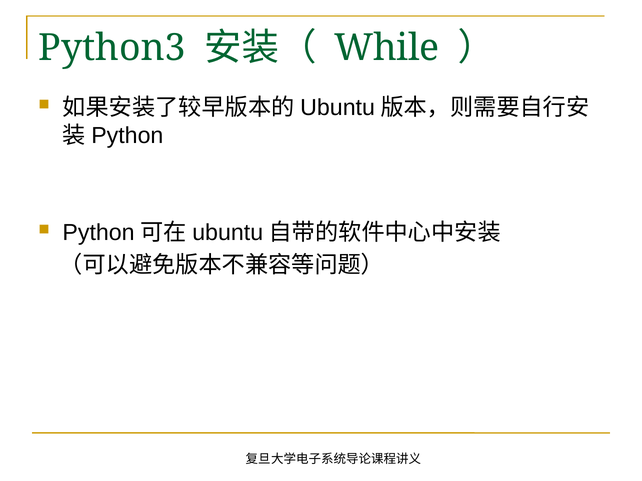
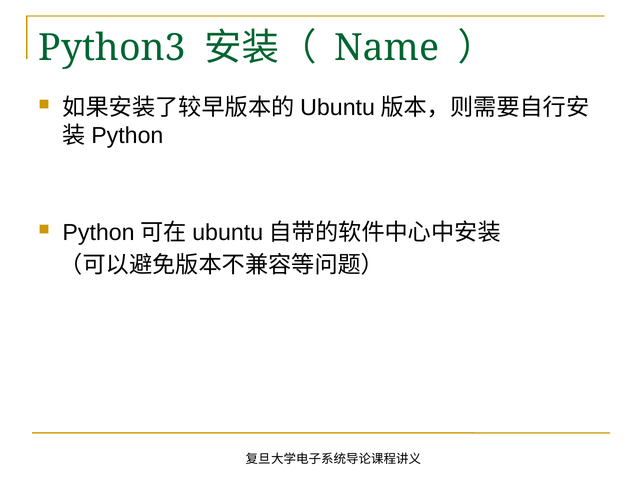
While: While -> Name (387, 48)
